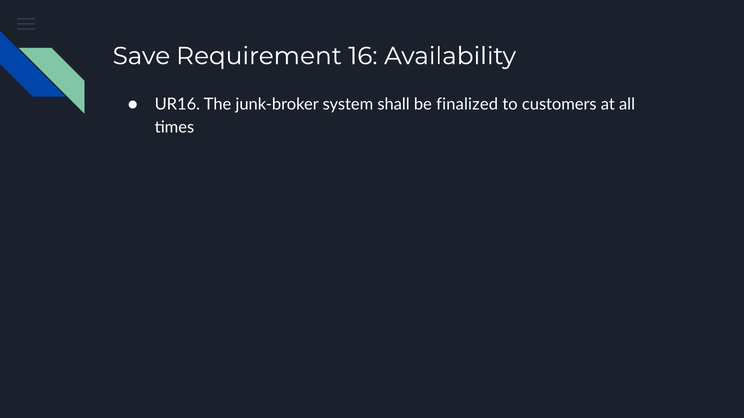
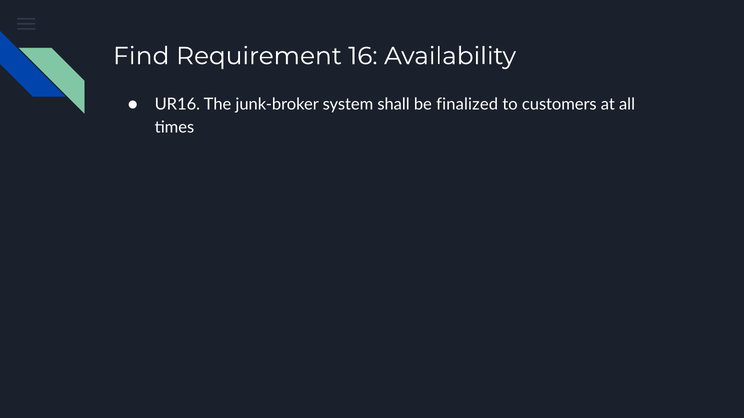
Save: Save -> Find (141, 56)
